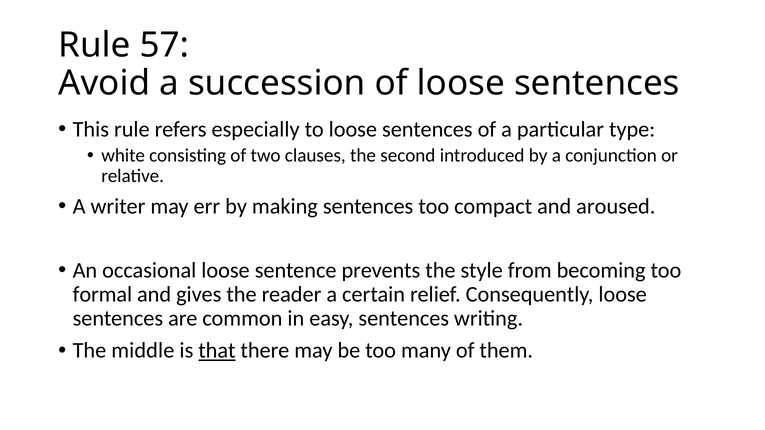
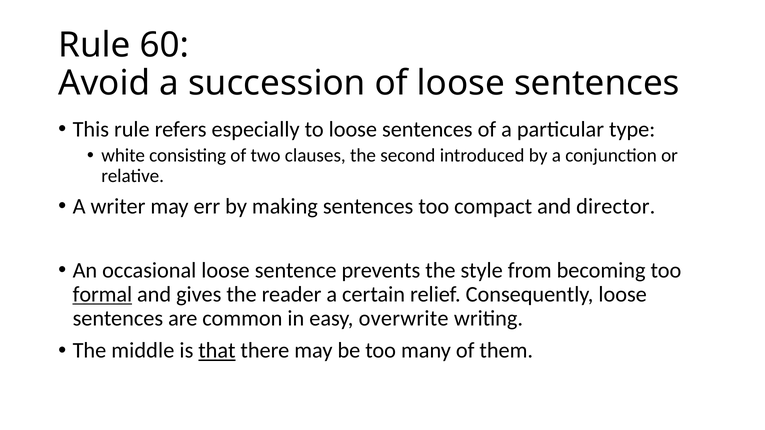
57: 57 -> 60 (164, 45)
aroused: aroused -> director (616, 207)
formal underline: none -> present (102, 295)
easy sentences: sentences -> overwrite (404, 319)
